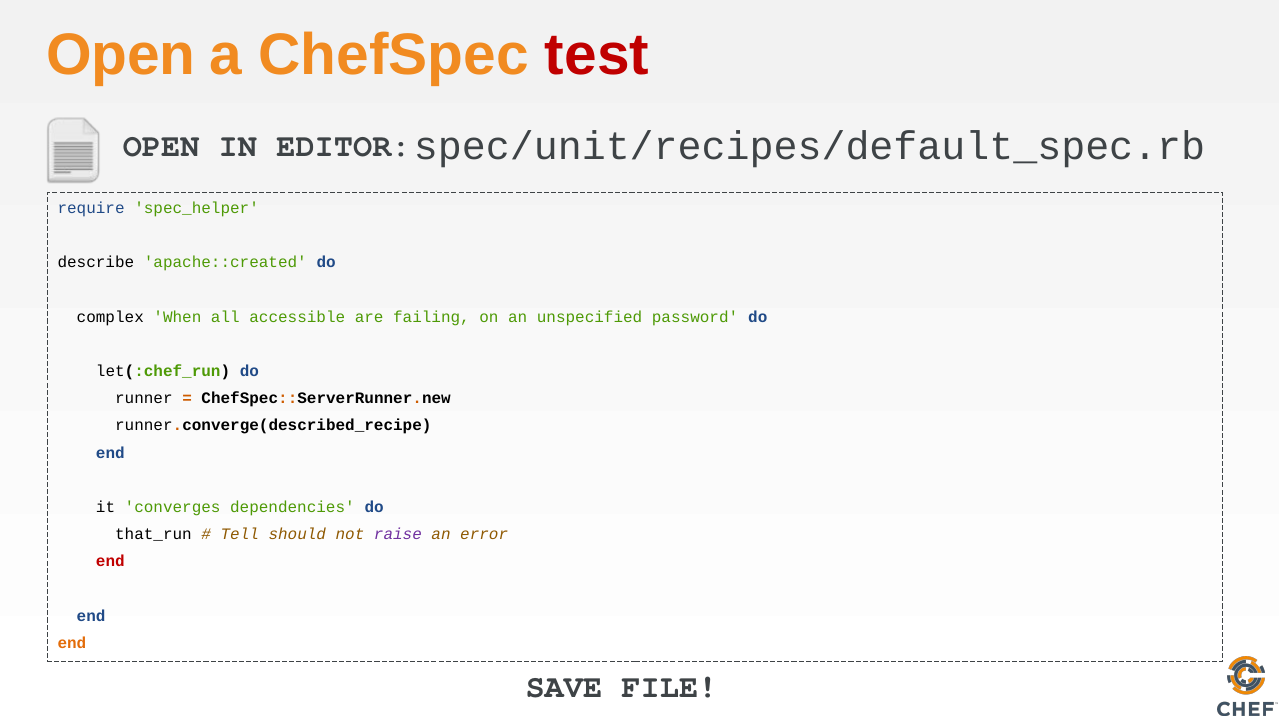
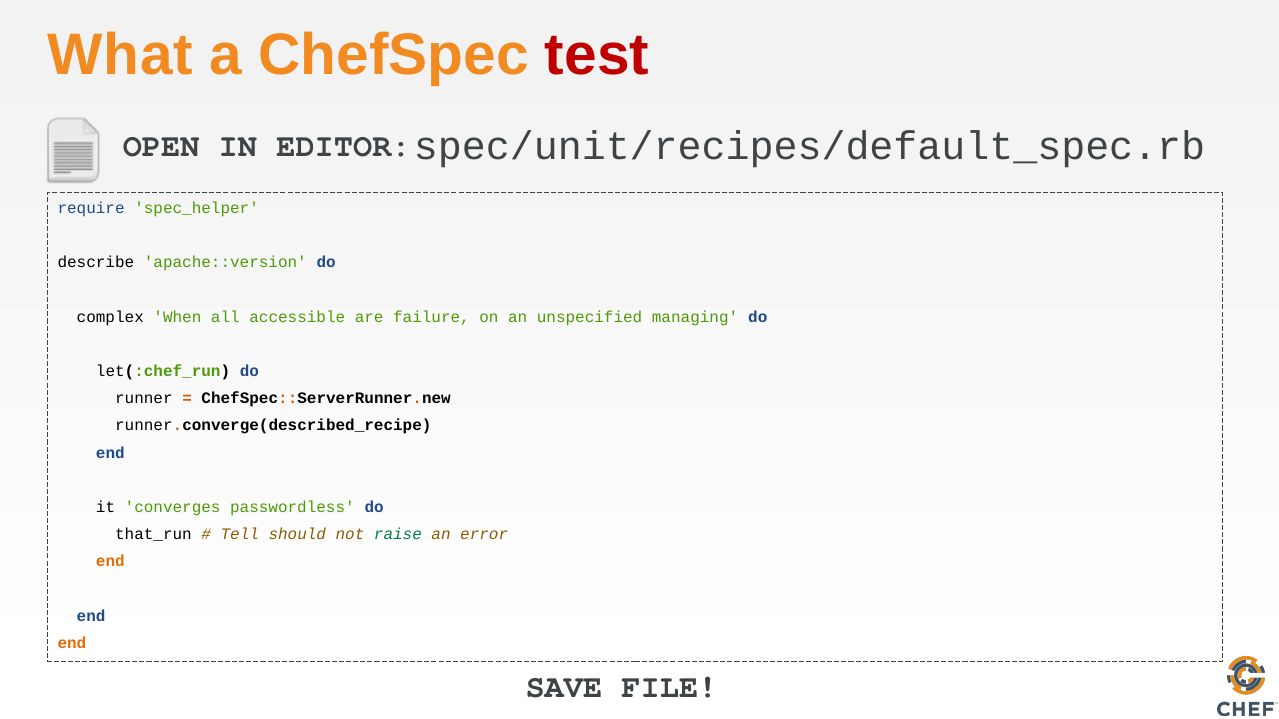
Open: Open -> What (120, 55)
apache::created: apache::created -> apache::version (225, 263)
failing: failing -> failure (431, 317)
password: password -> managing (695, 317)
dependencies: dependencies -> passwordless (292, 507)
raise colour: purple -> green (398, 535)
end colour: red -> orange (110, 562)
